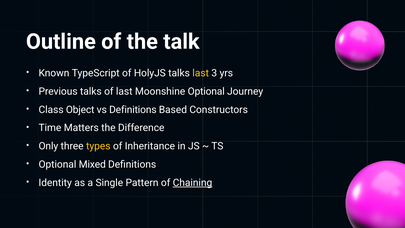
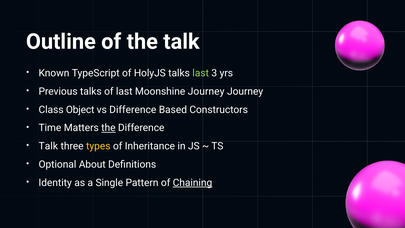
last colour: yellow -> light green (201, 73)
Moonshine Optional: Optional -> Journey (206, 91)
vs Definitions: Definitions -> Difference (133, 110)
the underline: none -> present (108, 128)
Only: Only -> Talk (48, 146)
Mixed: Mixed -> About (92, 164)
